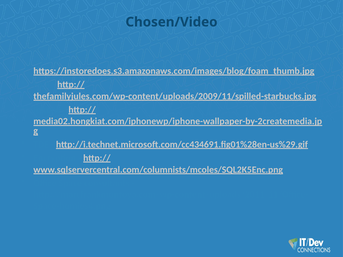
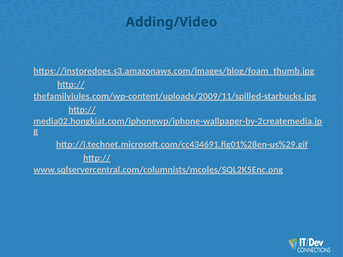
Chosen/Video: Chosen/Video -> Adding/Video (171, 22)
